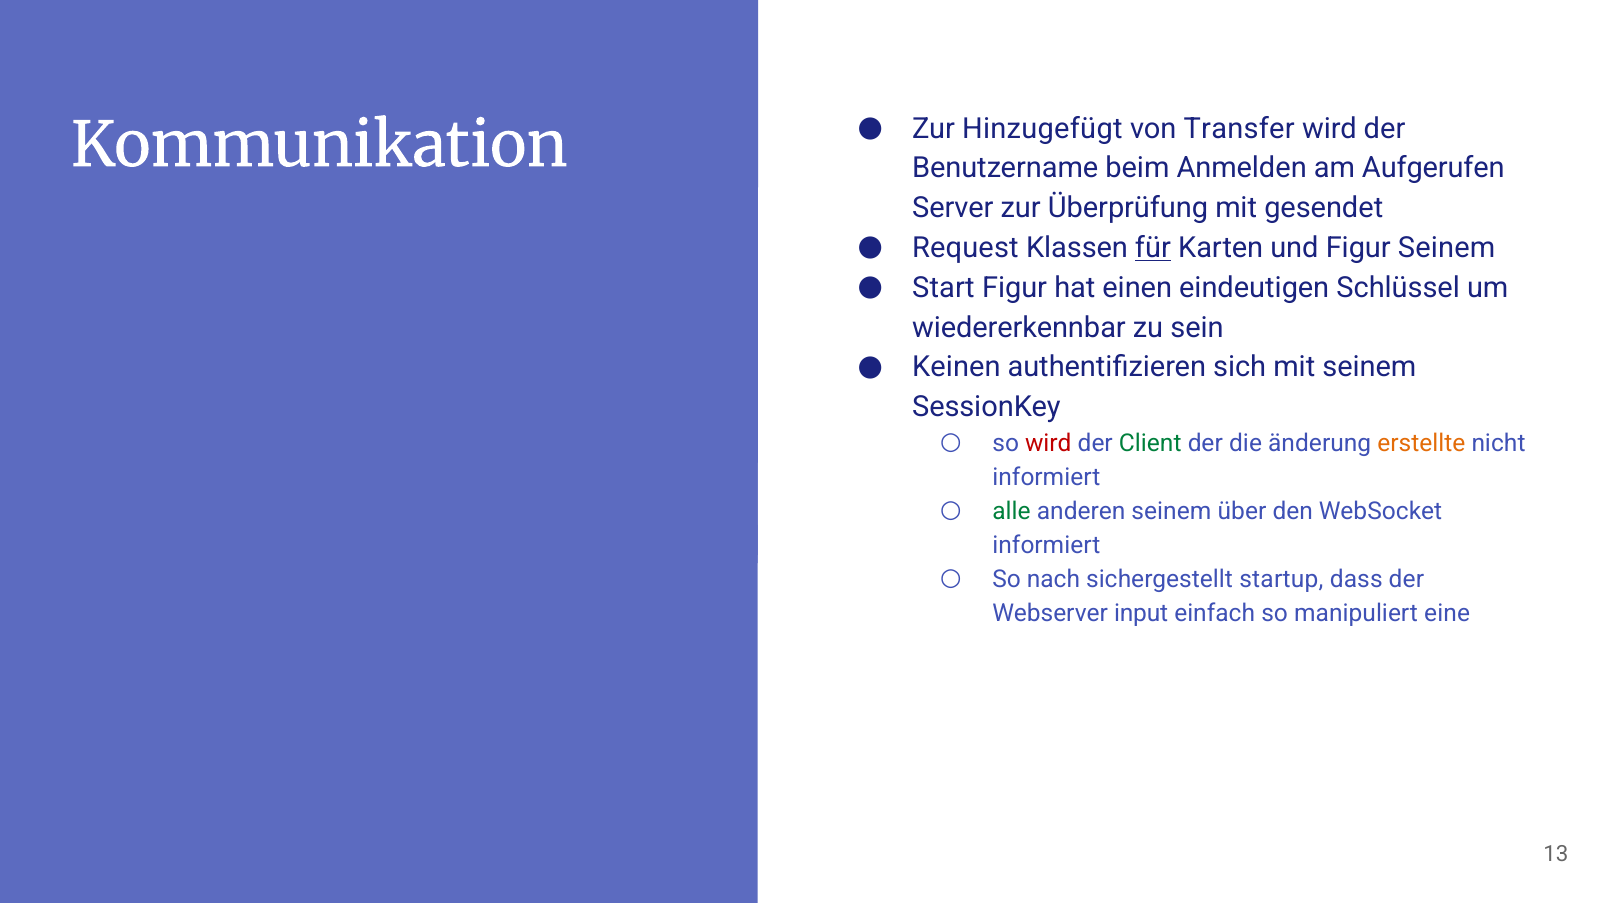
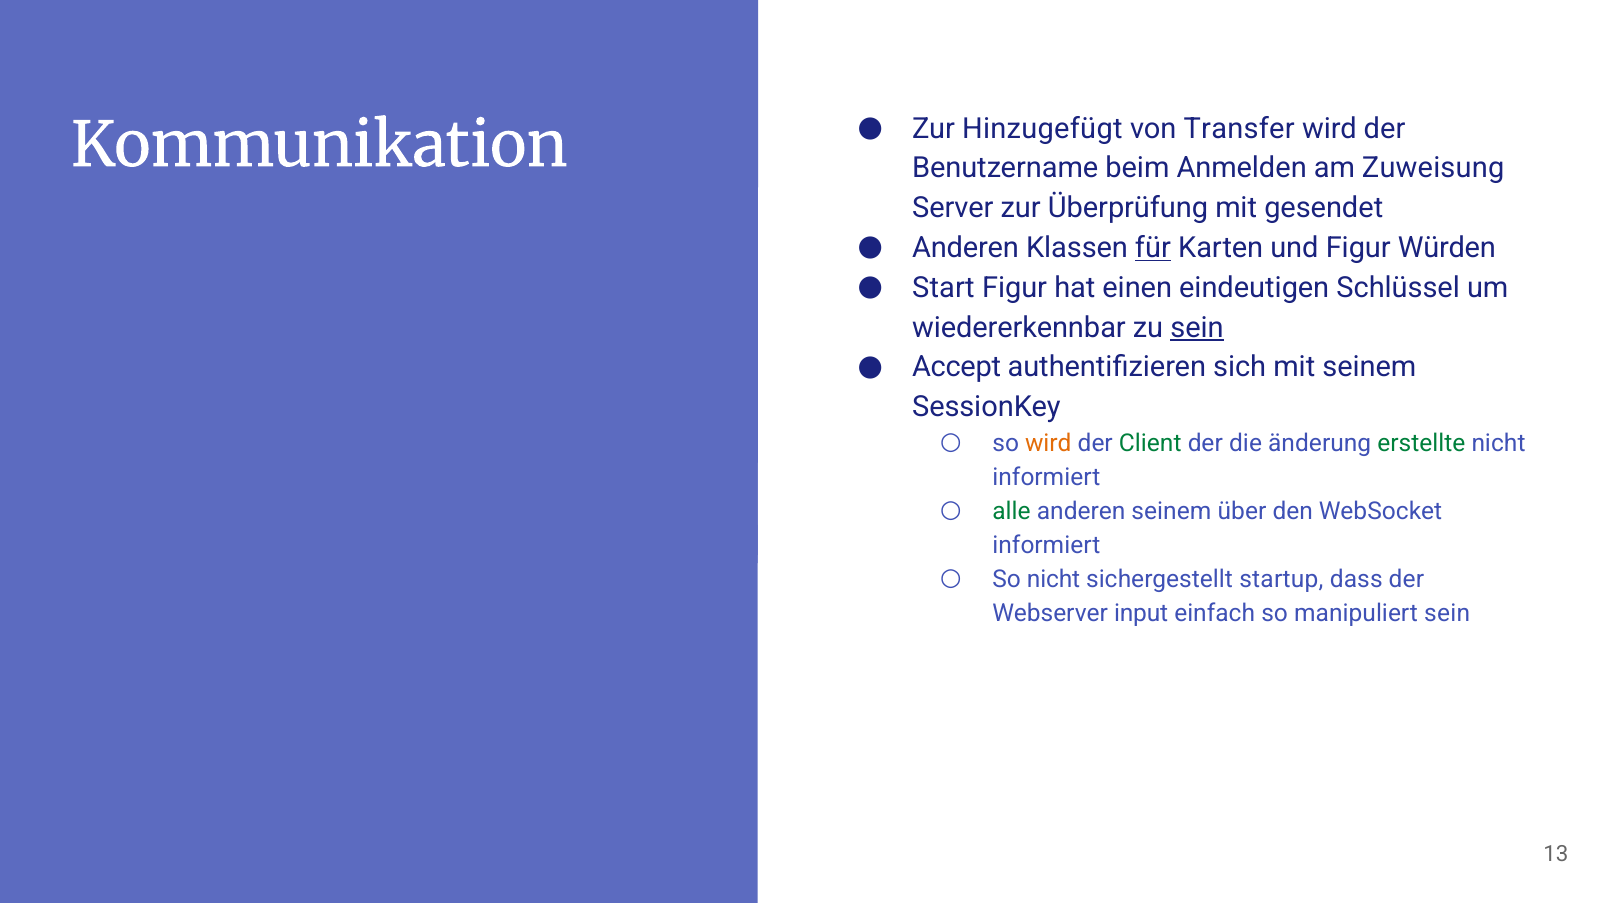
Aufgerufen: Aufgerufen -> Zuweisung (1433, 168)
Request: Request -> Anderen (966, 248)
Figur Seinem: Seinem -> Würden (1447, 248)
sein underline: none -> present (1197, 328)
Keinen: Keinen -> Accept (957, 368)
wird colour: red -> orange (1048, 444)
erstellte colour: orange -> green (1421, 444)
So nach: nach -> nicht (1054, 579)
manipuliert eine: eine -> sein (1447, 613)
